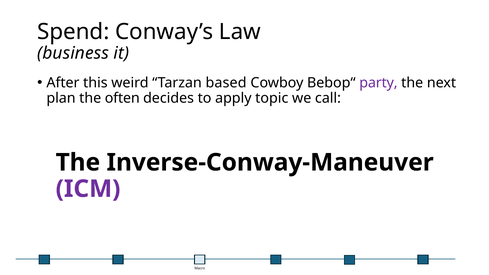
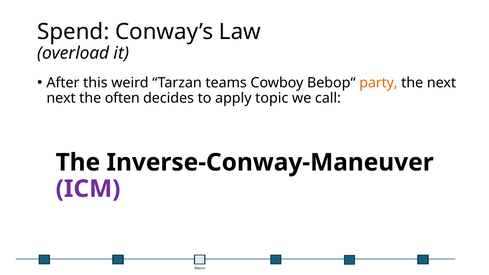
business: business -> overload (73, 53)
based: based -> teams (226, 83)
party colour: purple -> orange (378, 83)
plan: plan -> next (61, 98)
